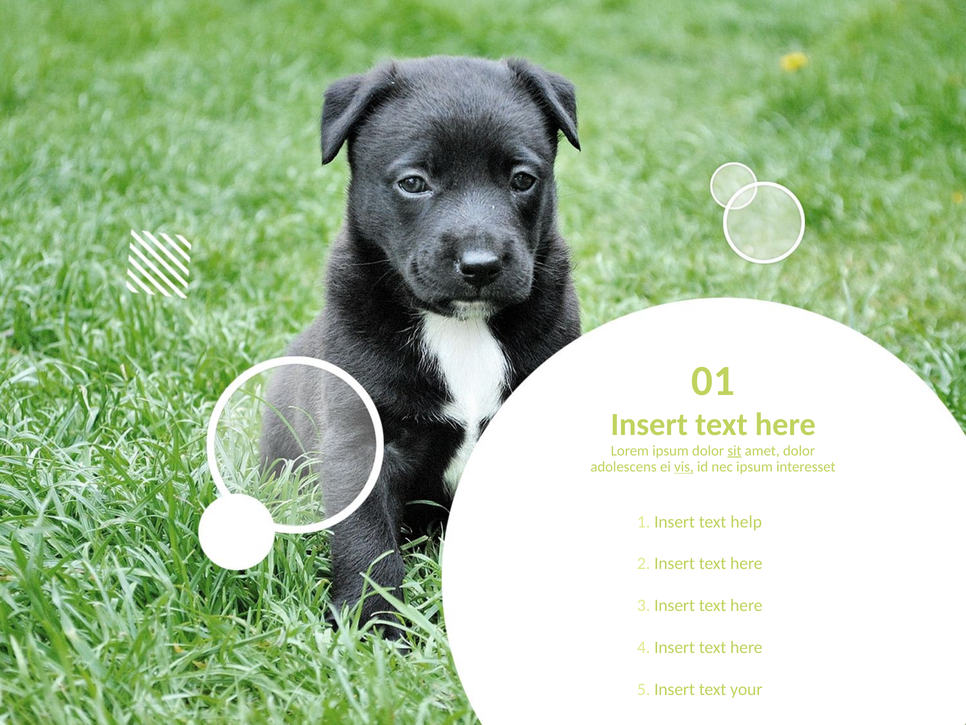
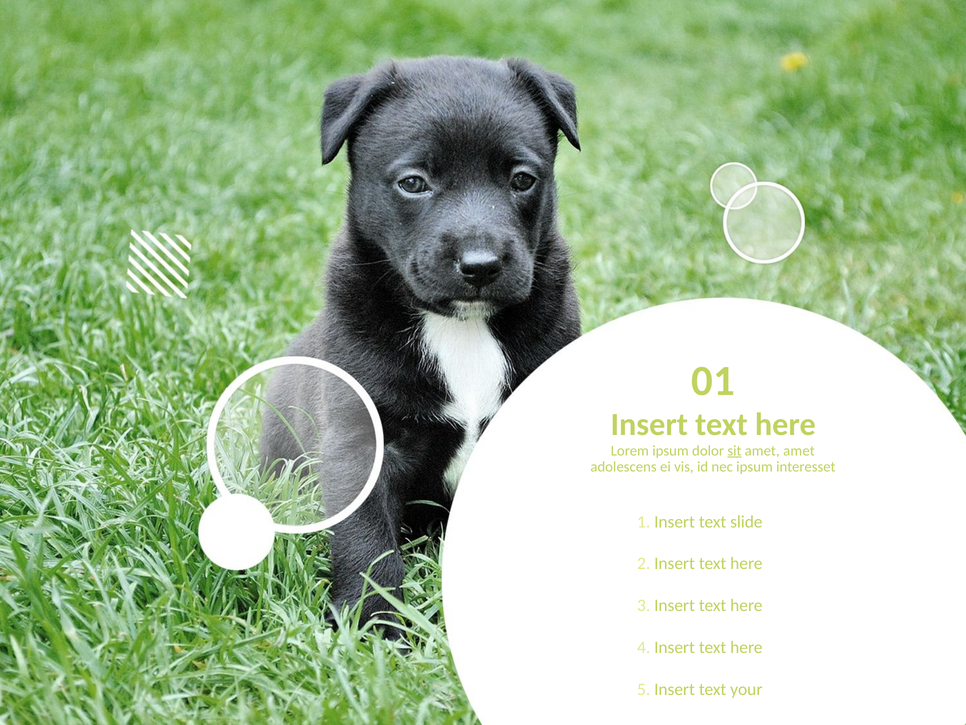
amet dolor: dolor -> amet (799, 451)
vis underline: present -> none (684, 467)
help: help -> slide (746, 521)
